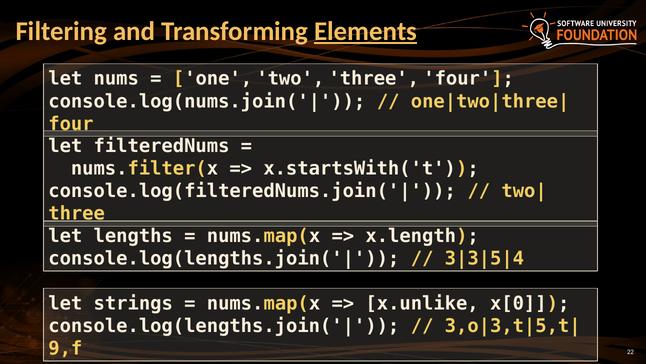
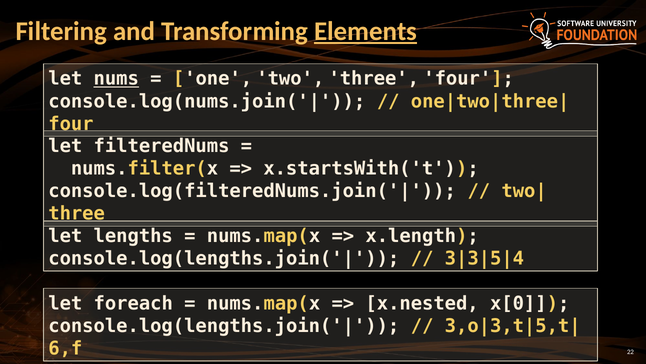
nums underline: none -> present (116, 79)
strings: strings -> foreach (133, 303)
x.unlike: x.unlike -> x.nested (422, 303)
9,f: 9,f -> 6,f (65, 348)
